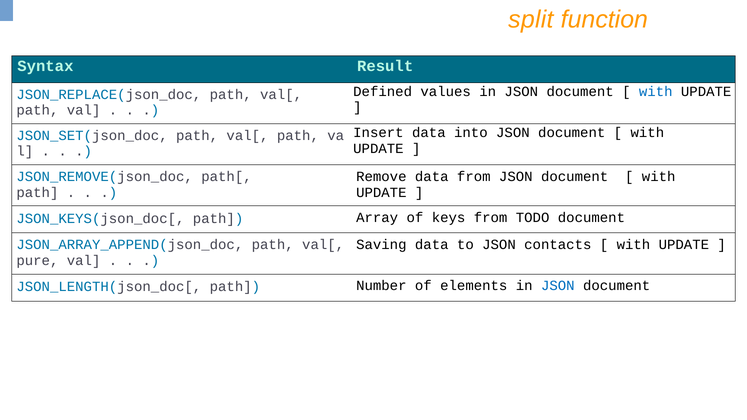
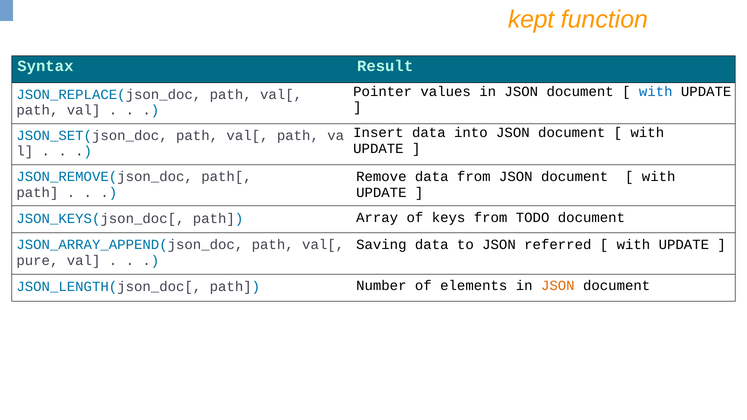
split: split -> kept (531, 19)
Defined: Defined -> Pointer (383, 92)
contacts: contacts -> referred (558, 245)
JSON colour: blue -> orange (558, 286)
